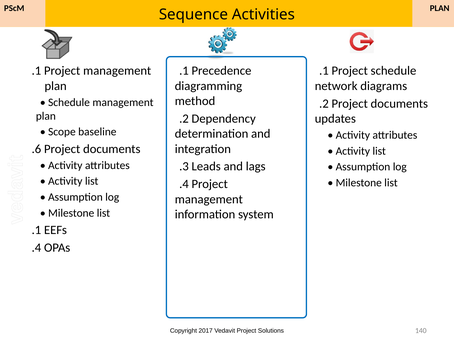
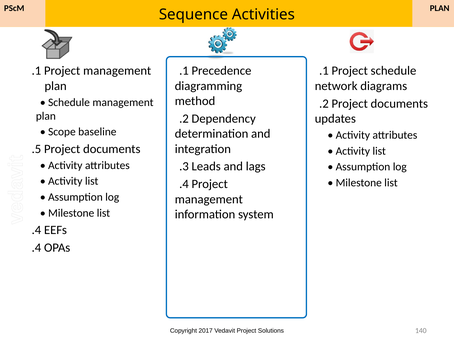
.6: .6 -> .5 (36, 149)
.1: .1 -> .4 (36, 230)
